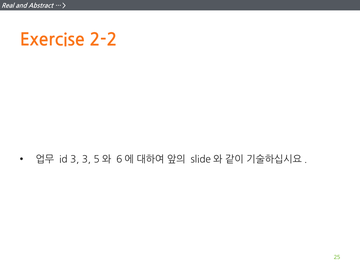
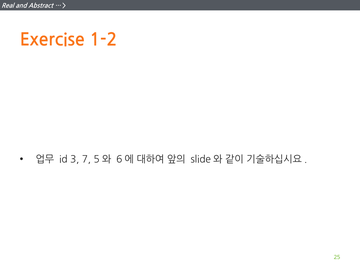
2-2: 2-2 -> 1-2 (103, 40)
3 3: 3 -> 7 (86, 159)
